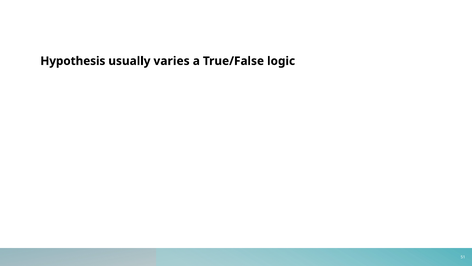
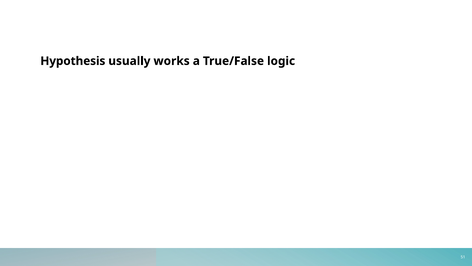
varies: varies -> works (172, 61)
